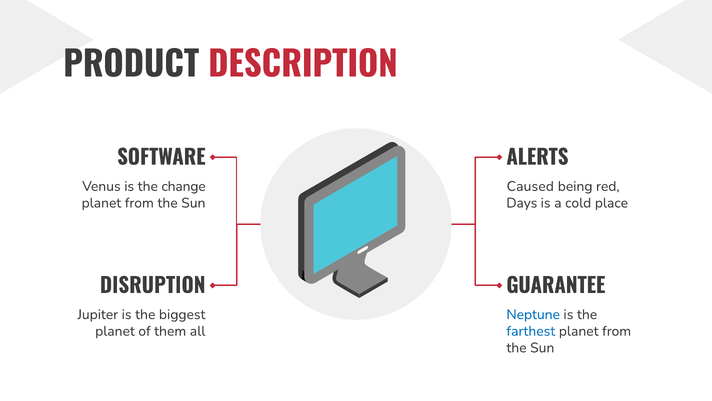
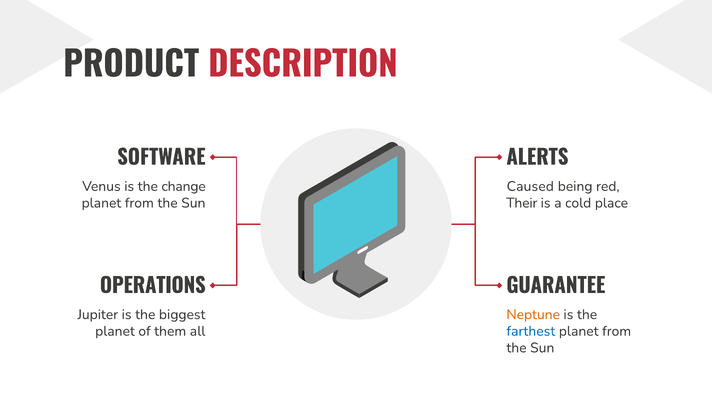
Days: Days -> Their (522, 203)
DISRUPTION: DISRUPTION -> OPERATIONS (153, 286)
Neptune colour: blue -> orange (533, 314)
